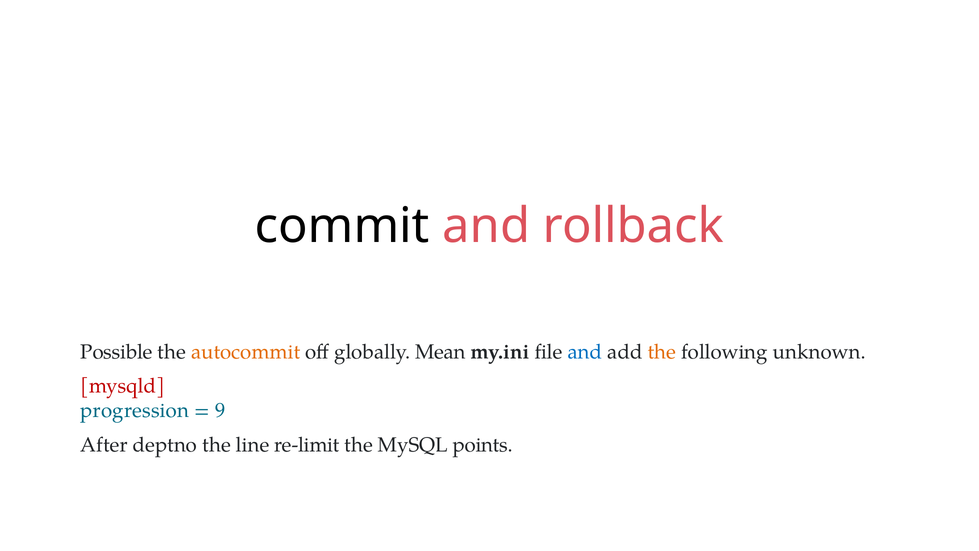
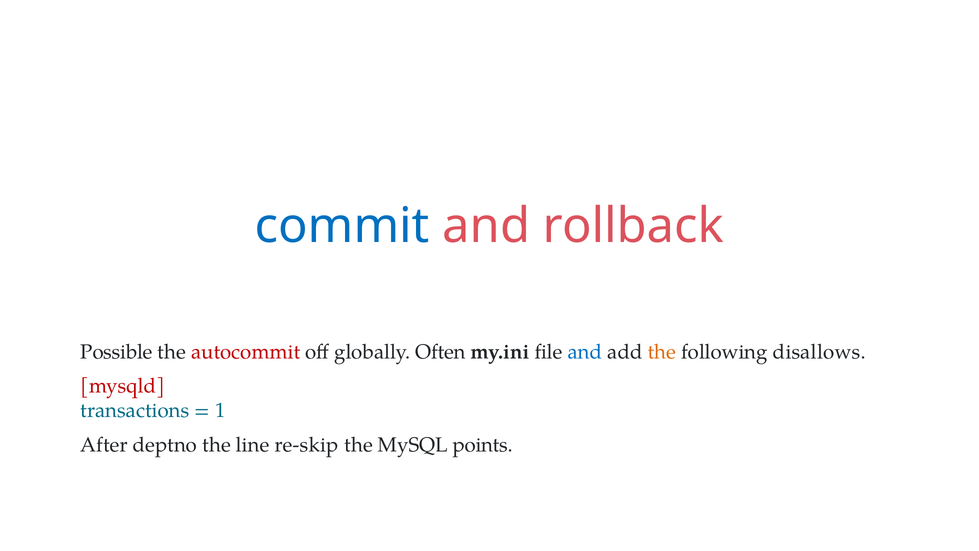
commit colour: black -> blue (342, 226)
autocommit colour: orange -> red (246, 352)
Mean: Mean -> Often (440, 352)
unknown: unknown -> disallows (819, 352)
progression: progression -> transactions (135, 411)
9: 9 -> 1 (220, 411)
re-limit: re-limit -> re-skip (307, 445)
